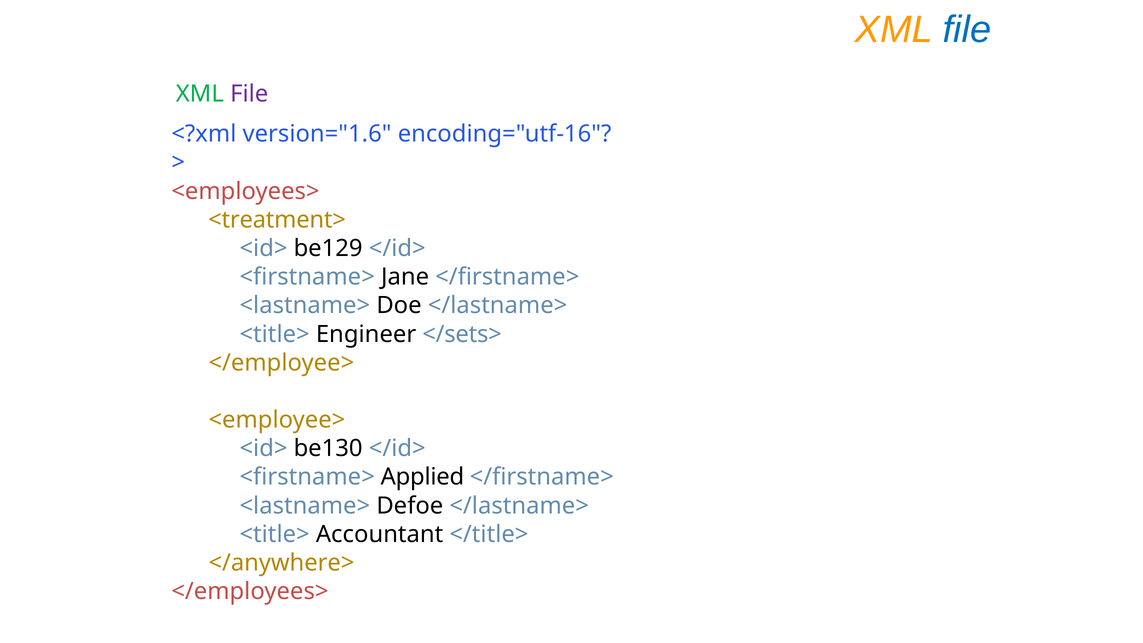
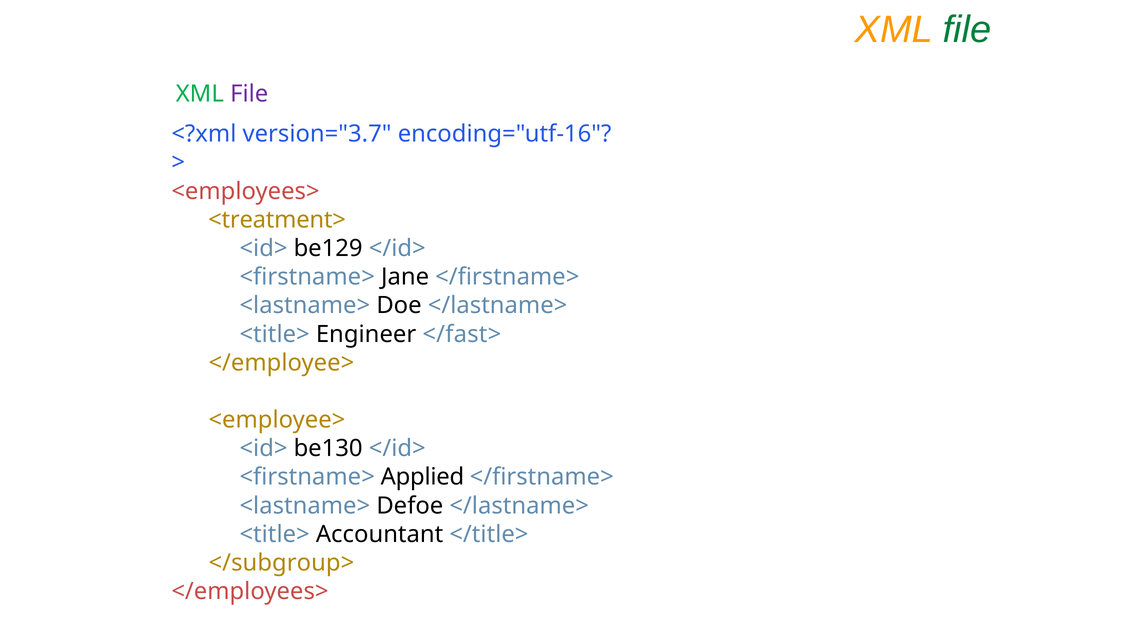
file colour: blue -> green (967, 30)
version="1.6: version="1.6 -> version="3.7 (317, 134)
</sets>: </sets> -> </fast> (462, 334)
</anywhere>: </anywhere> -> </subgroup> (281, 563)
